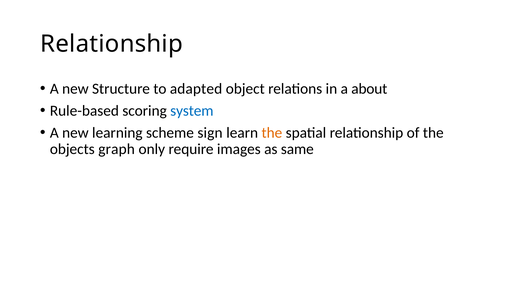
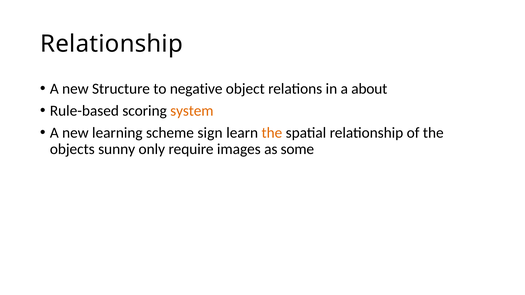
adapted: adapted -> negative (196, 89)
system colour: blue -> orange (192, 111)
graph: graph -> sunny (117, 149)
same: same -> some (297, 149)
